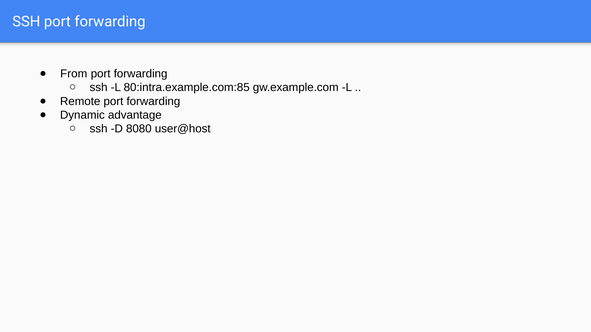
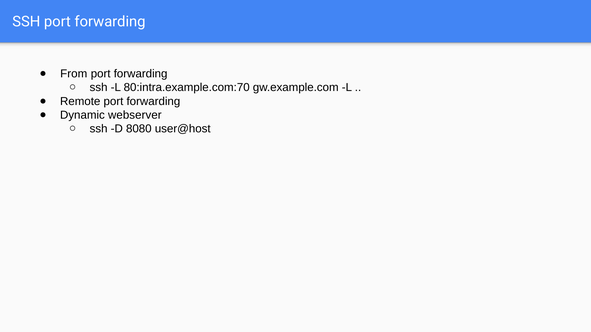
80:intra.example.com:85: 80:intra.example.com:85 -> 80:intra.example.com:70 (187, 88)
advantage: advantage -> webserver (135, 115)
